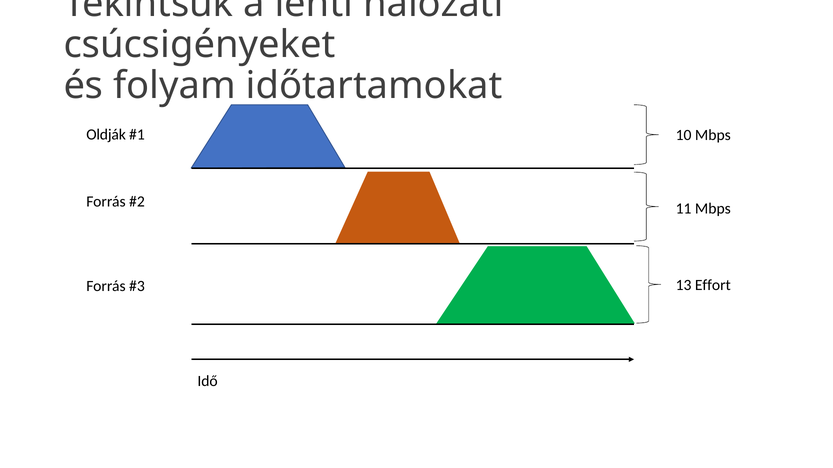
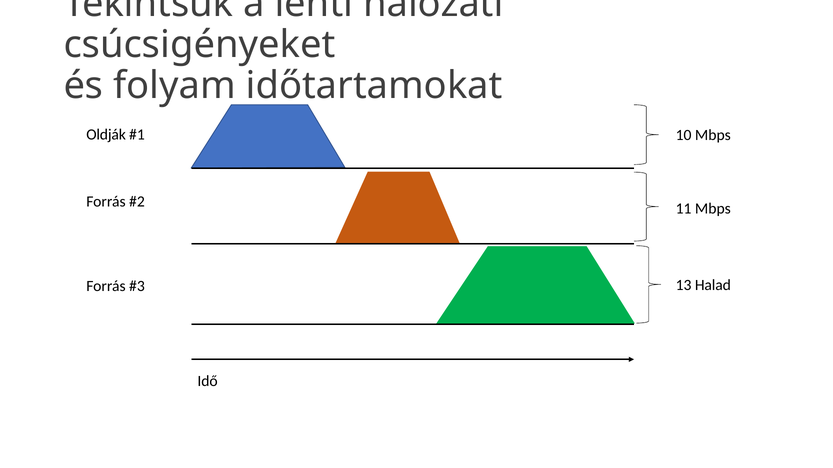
Effort: Effort -> Halad (713, 285)
